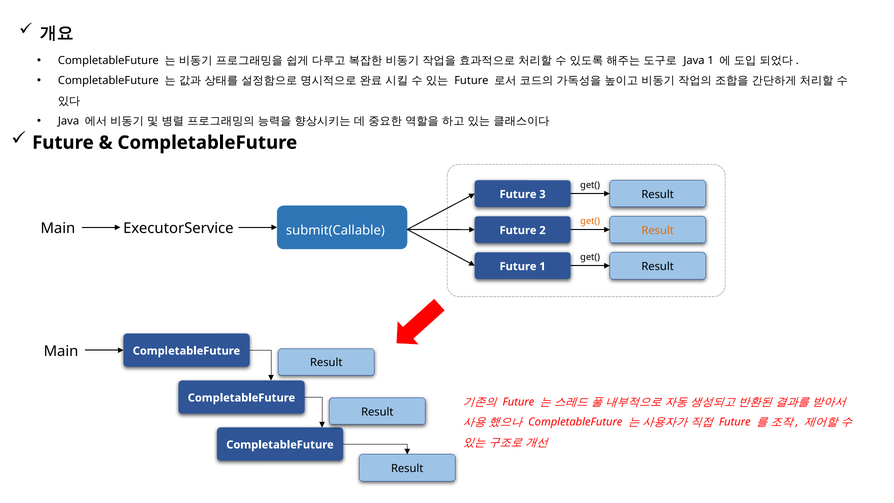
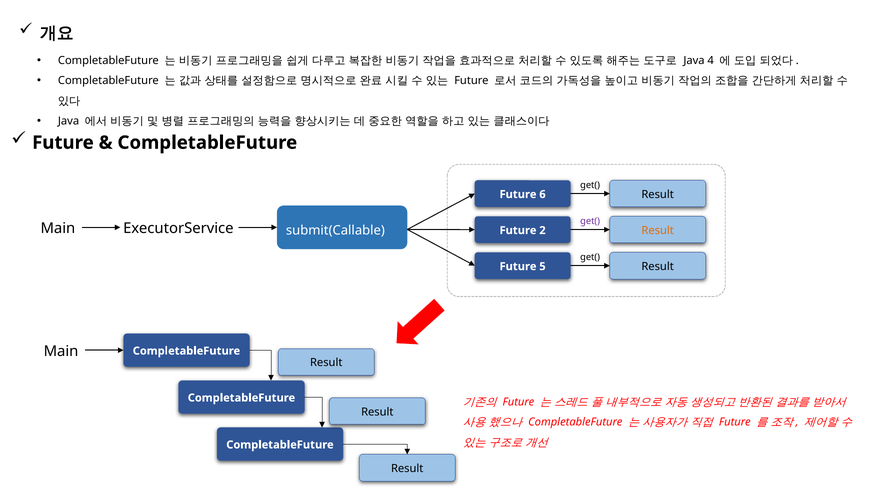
Java 1: 1 -> 4 (711, 61)
3: 3 -> 6 (542, 194)
get( colour: orange -> purple (590, 221)
Future 1: 1 -> 5 (542, 266)
